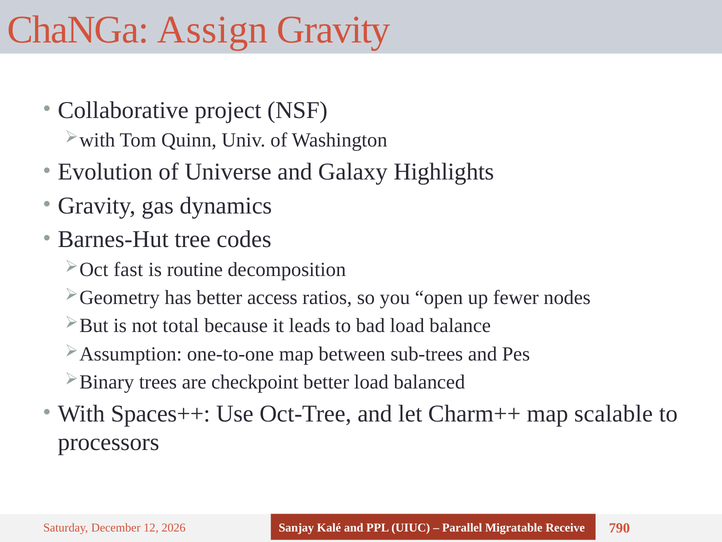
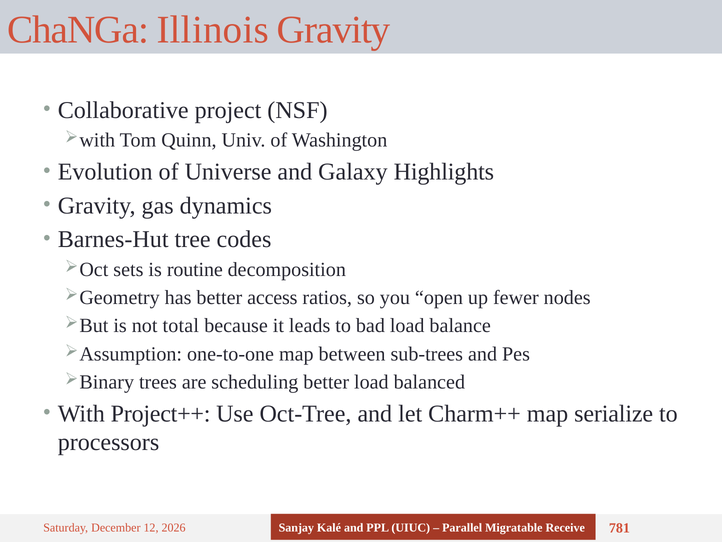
Assign: Assign -> Illinois (213, 30)
fast: fast -> sets (128, 269)
checkpoint: checkpoint -> scheduling (255, 382)
Spaces++: Spaces++ -> Project++ (161, 413)
scalable: scalable -> serialize (614, 413)
790: 790 -> 781 (619, 528)
